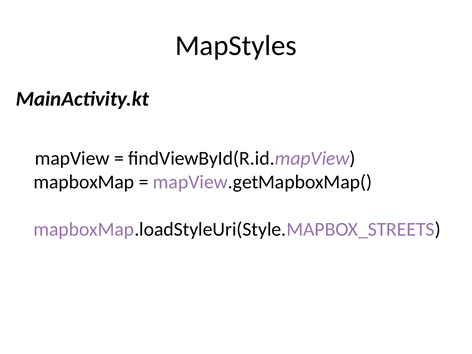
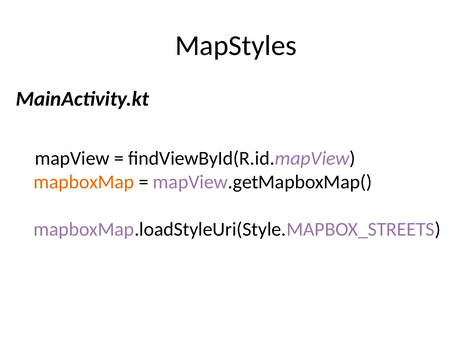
mapboxMap colour: black -> orange (84, 182)
